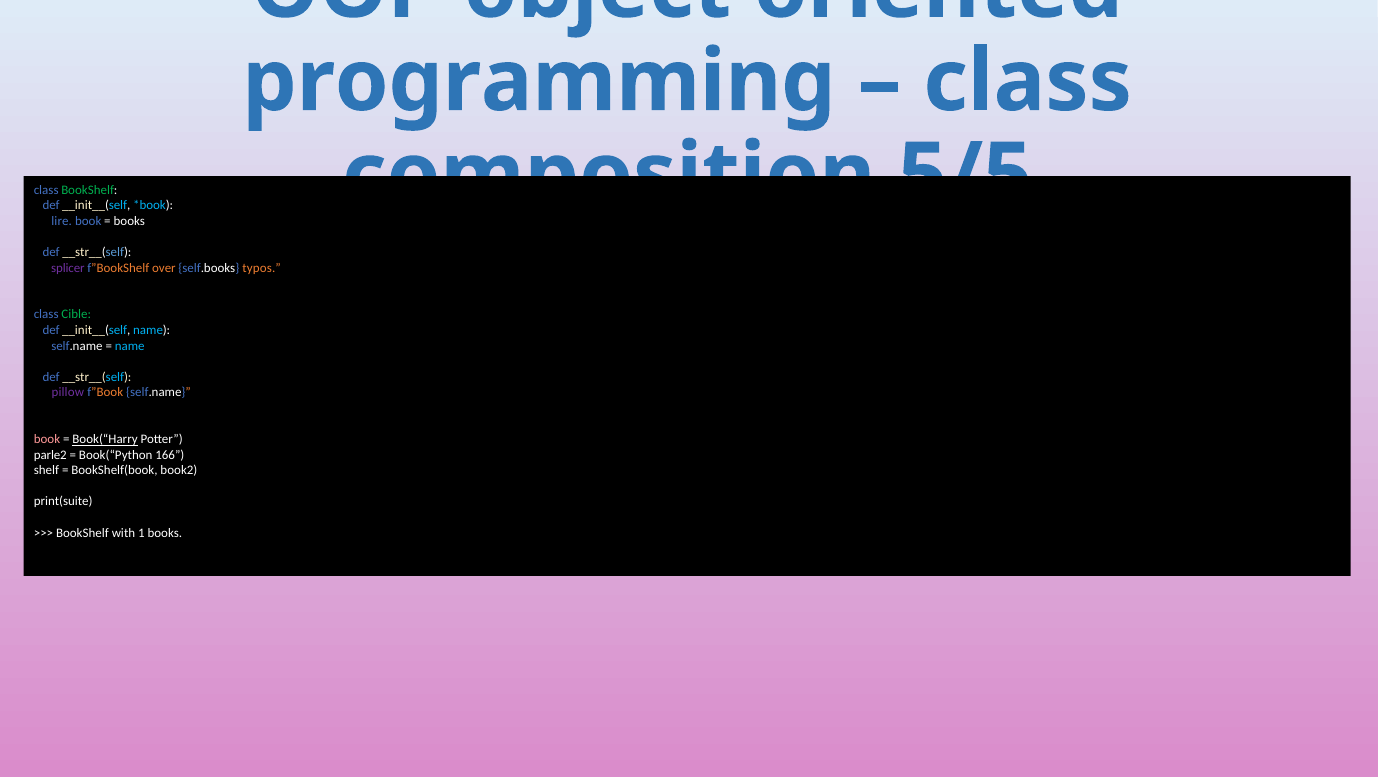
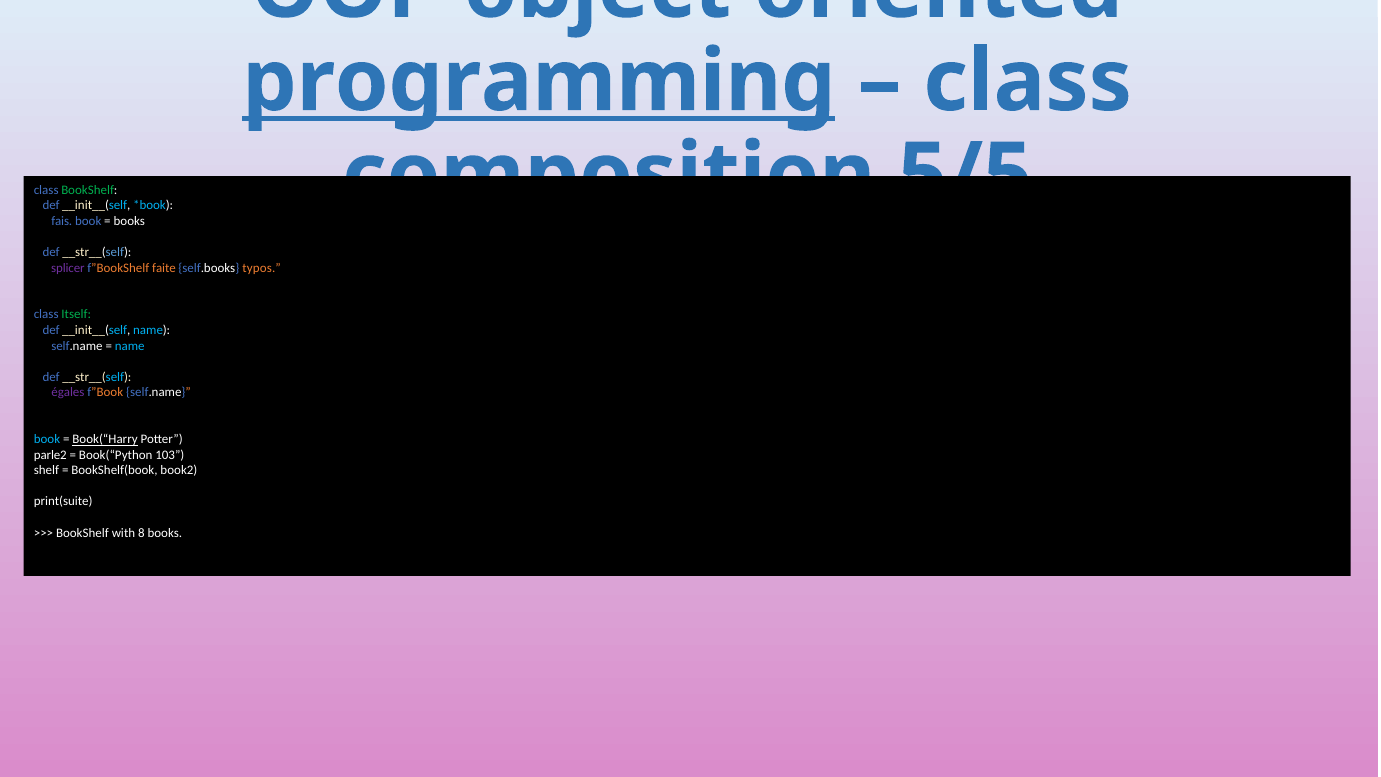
programming underline: none -> present (539, 82)
lire: lire -> fais (62, 221)
over: over -> faite (164, 268)
Cible: Cible -> Itself (76, 315)
pillow: pillow -> égales (68, 392)
book colour: pink -> light blue (47, 439)
166: 166 -> 103 (170, 455)
1: 1 -> 8 (141, 533)
